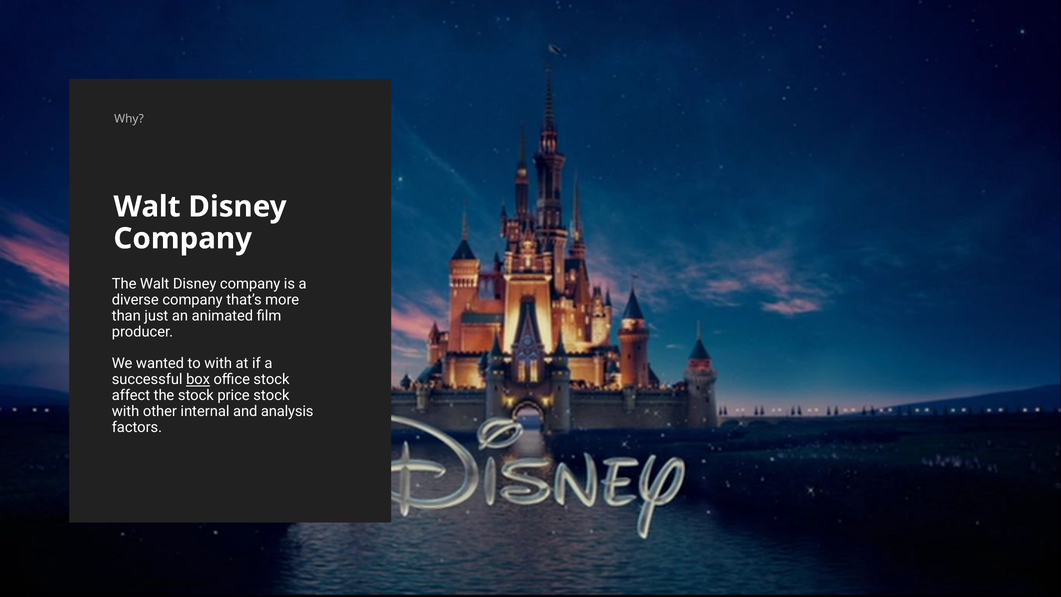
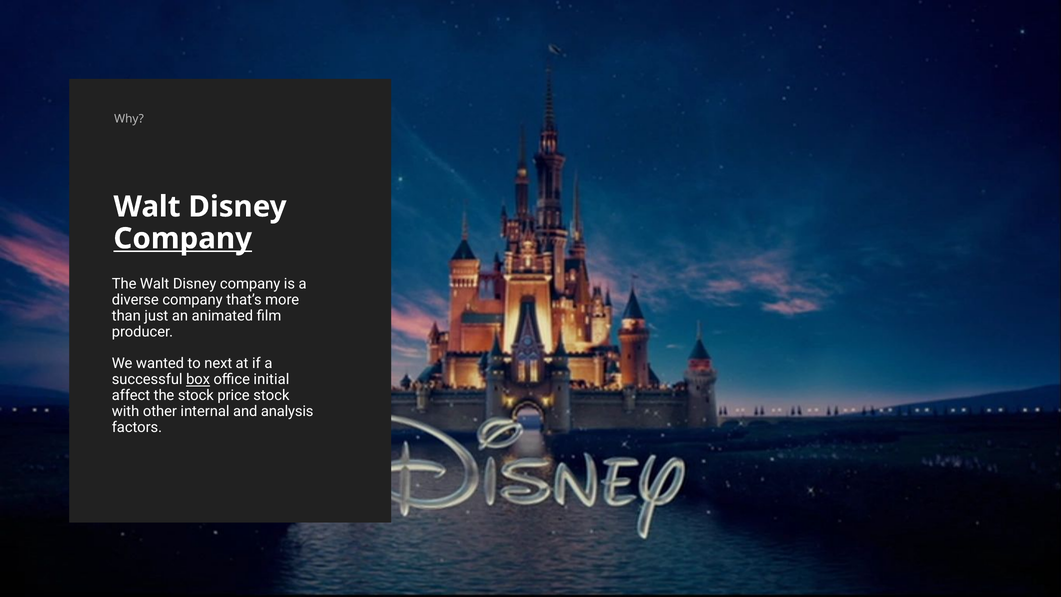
Company underline: none -> present (183, 239)
to with: with -> next (218, 363)
office stock: stock -> initial (271, 379)
